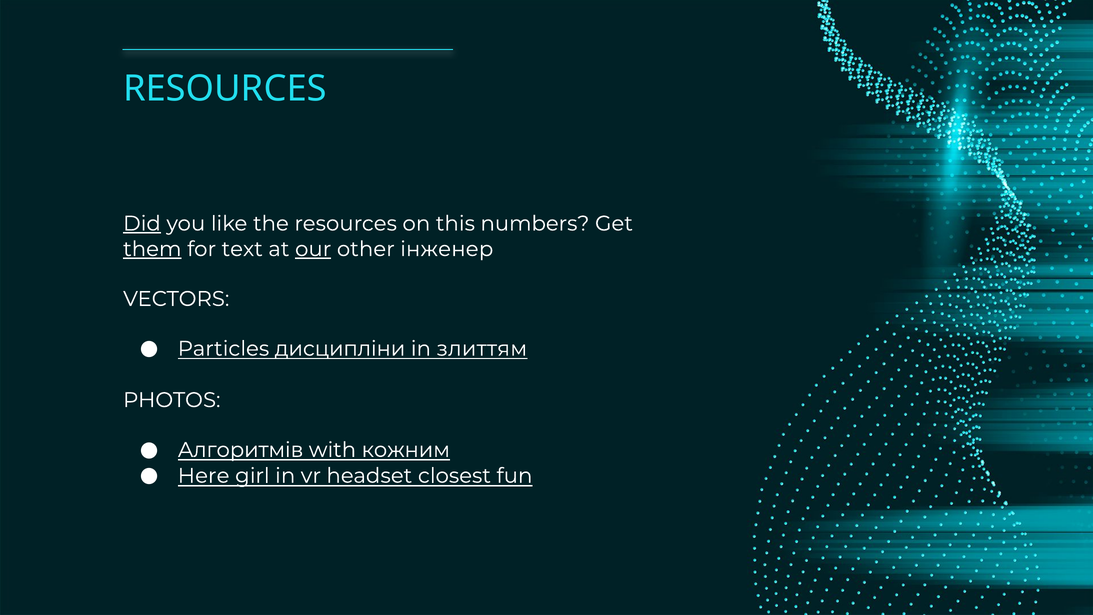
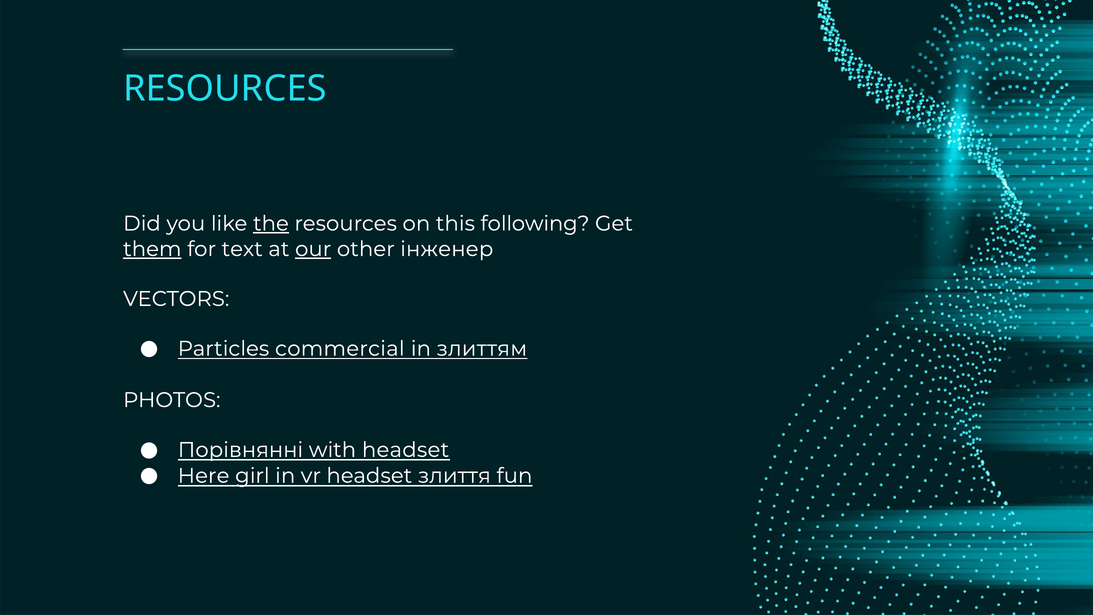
Did underline: present -> none (142, 224)
the underline: none -> present (271, 224)
numbers: numbers -> following (535, 224)
дисципліни: дисципліни -> commercial (340, 349)
Алгоритмів: Алгоритмів -> Порівнянні (241, 450)
with кожним: кожним -> headset (406, 450)
closest: closest -> злиття (454, 476)
